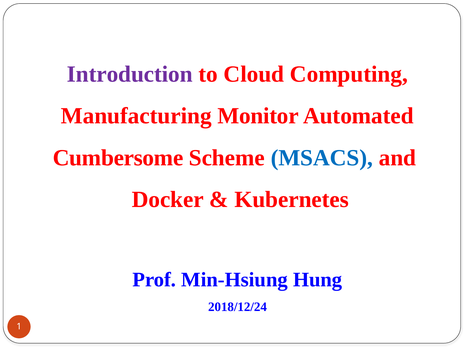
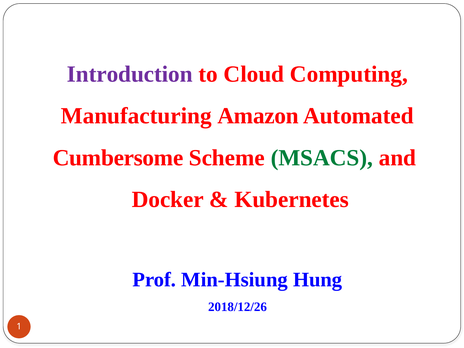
Monitor: Monitor -> Amazon (258, 116)
MSACS colour: blue -> green (322, 158)
2018/12/24: 2018/12/24 -> 2018/12/26 (237, 307)
